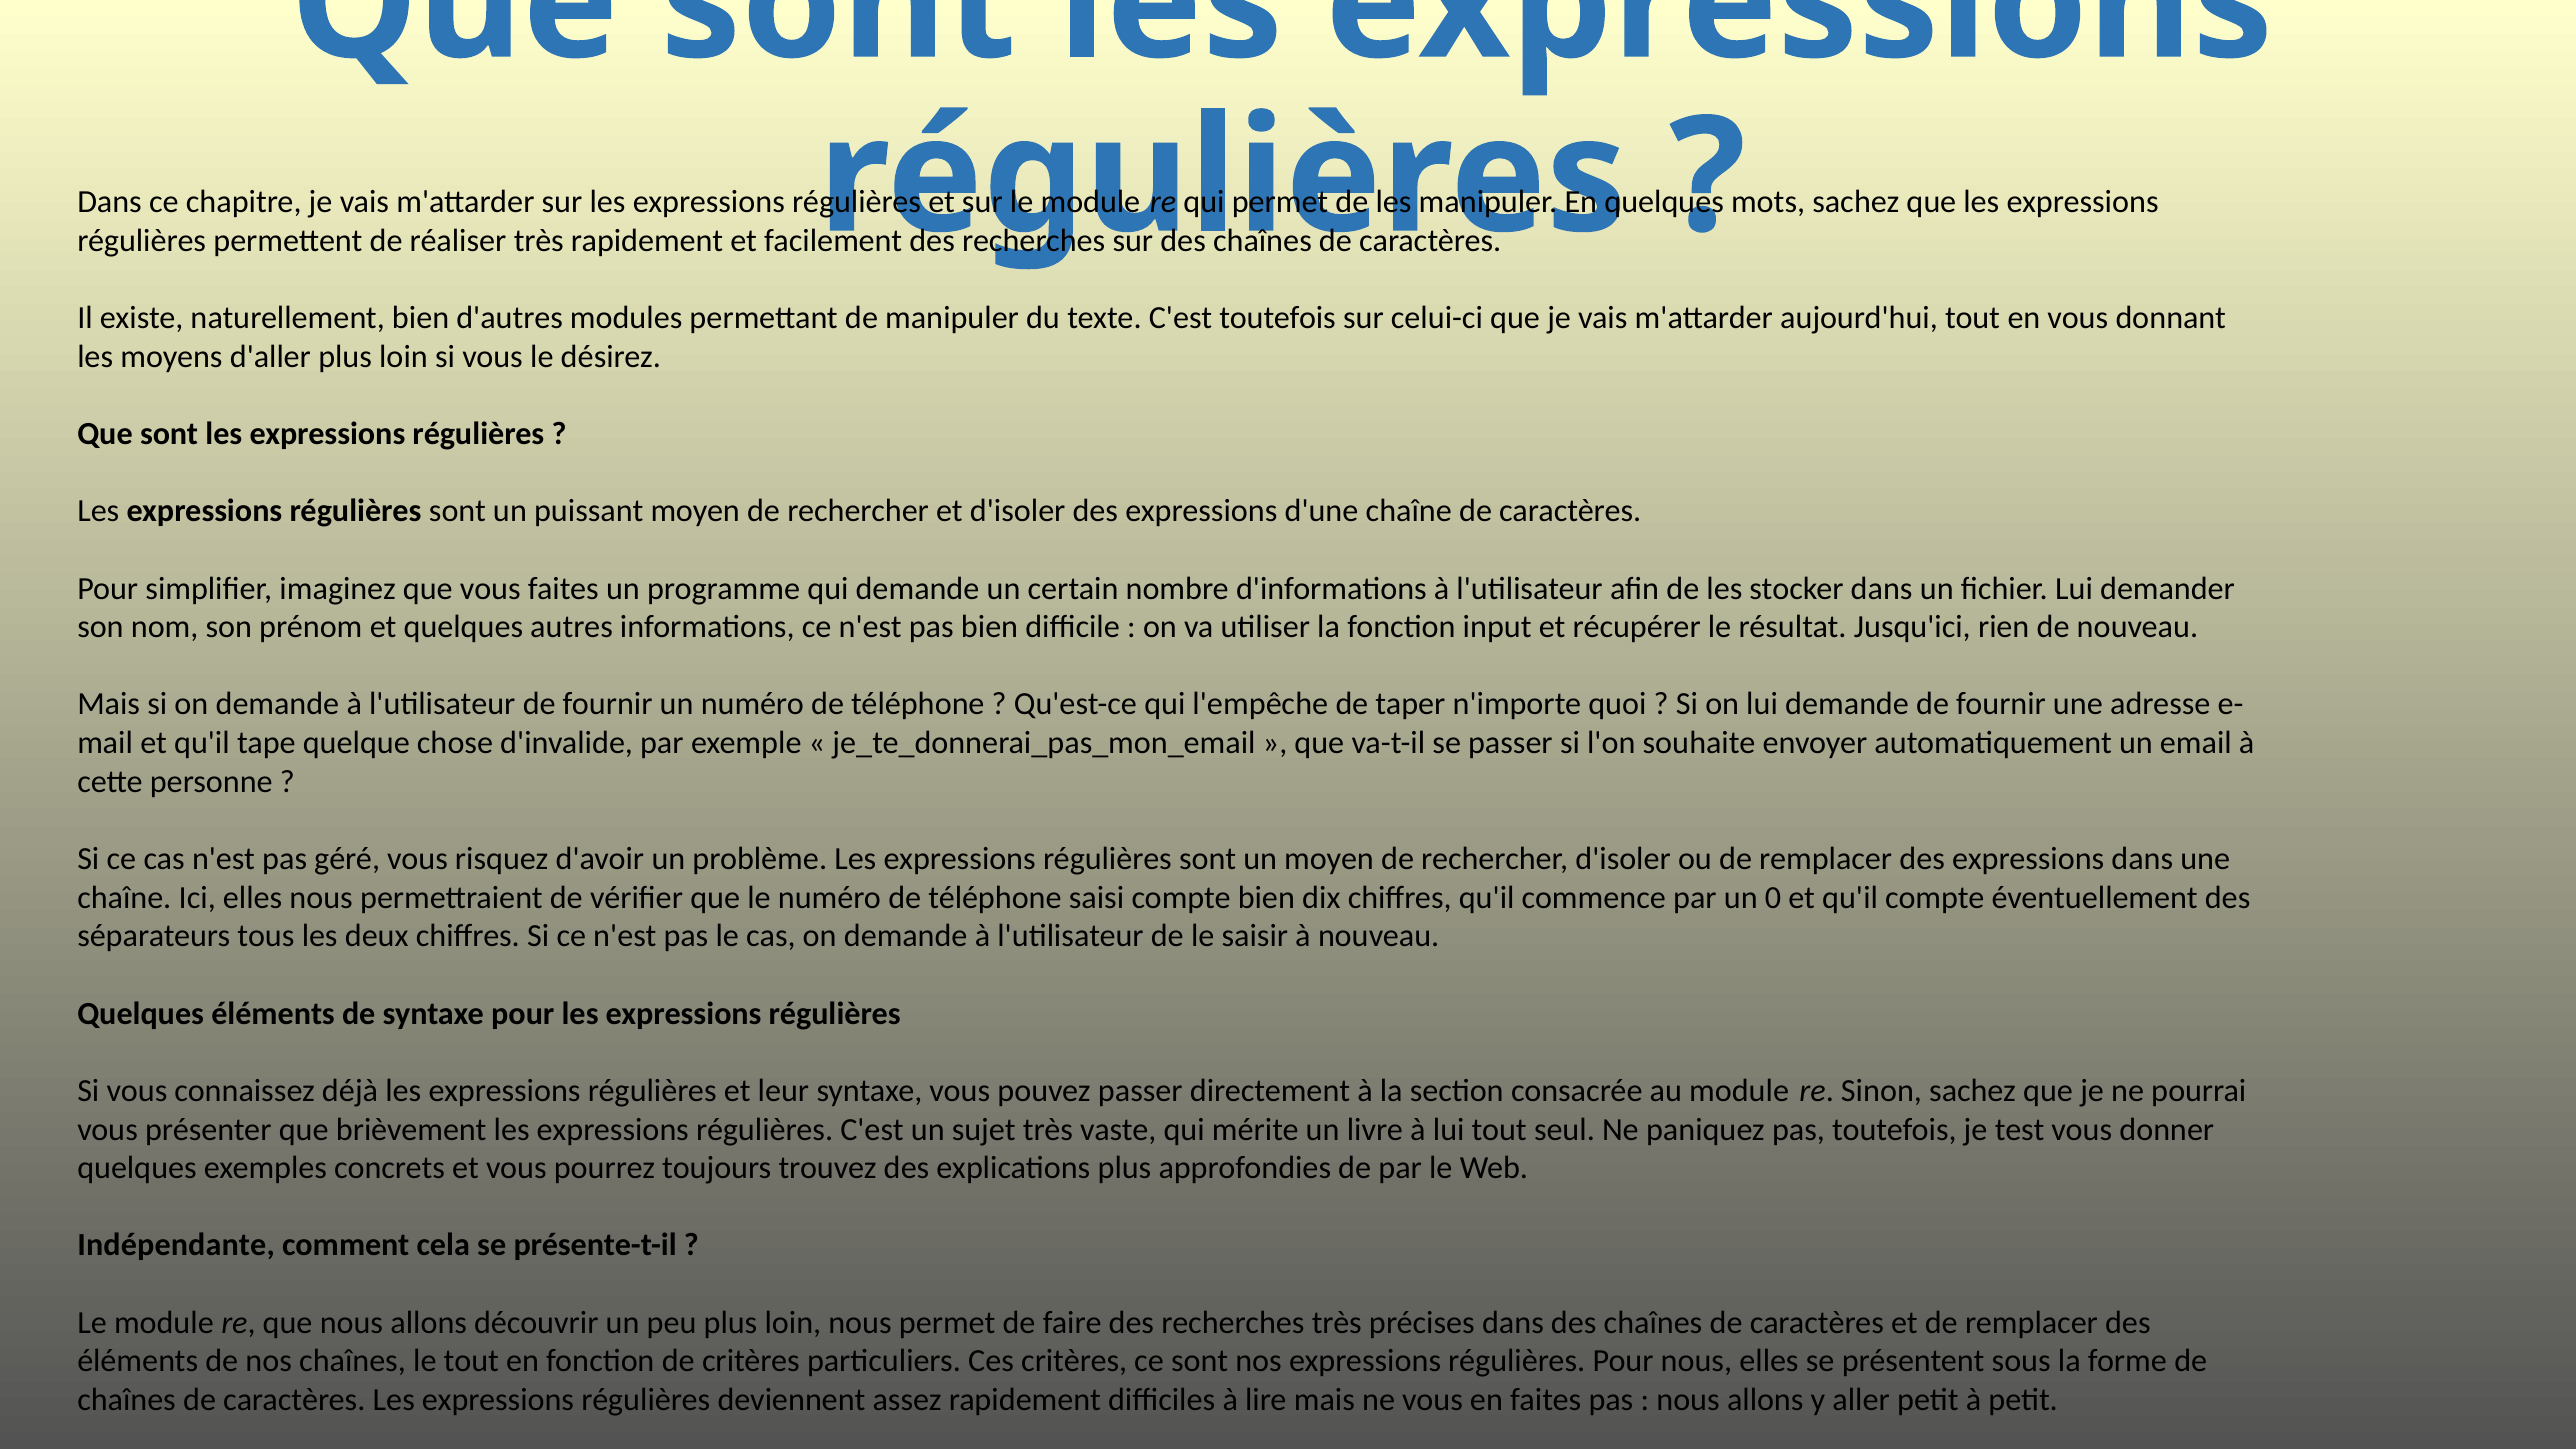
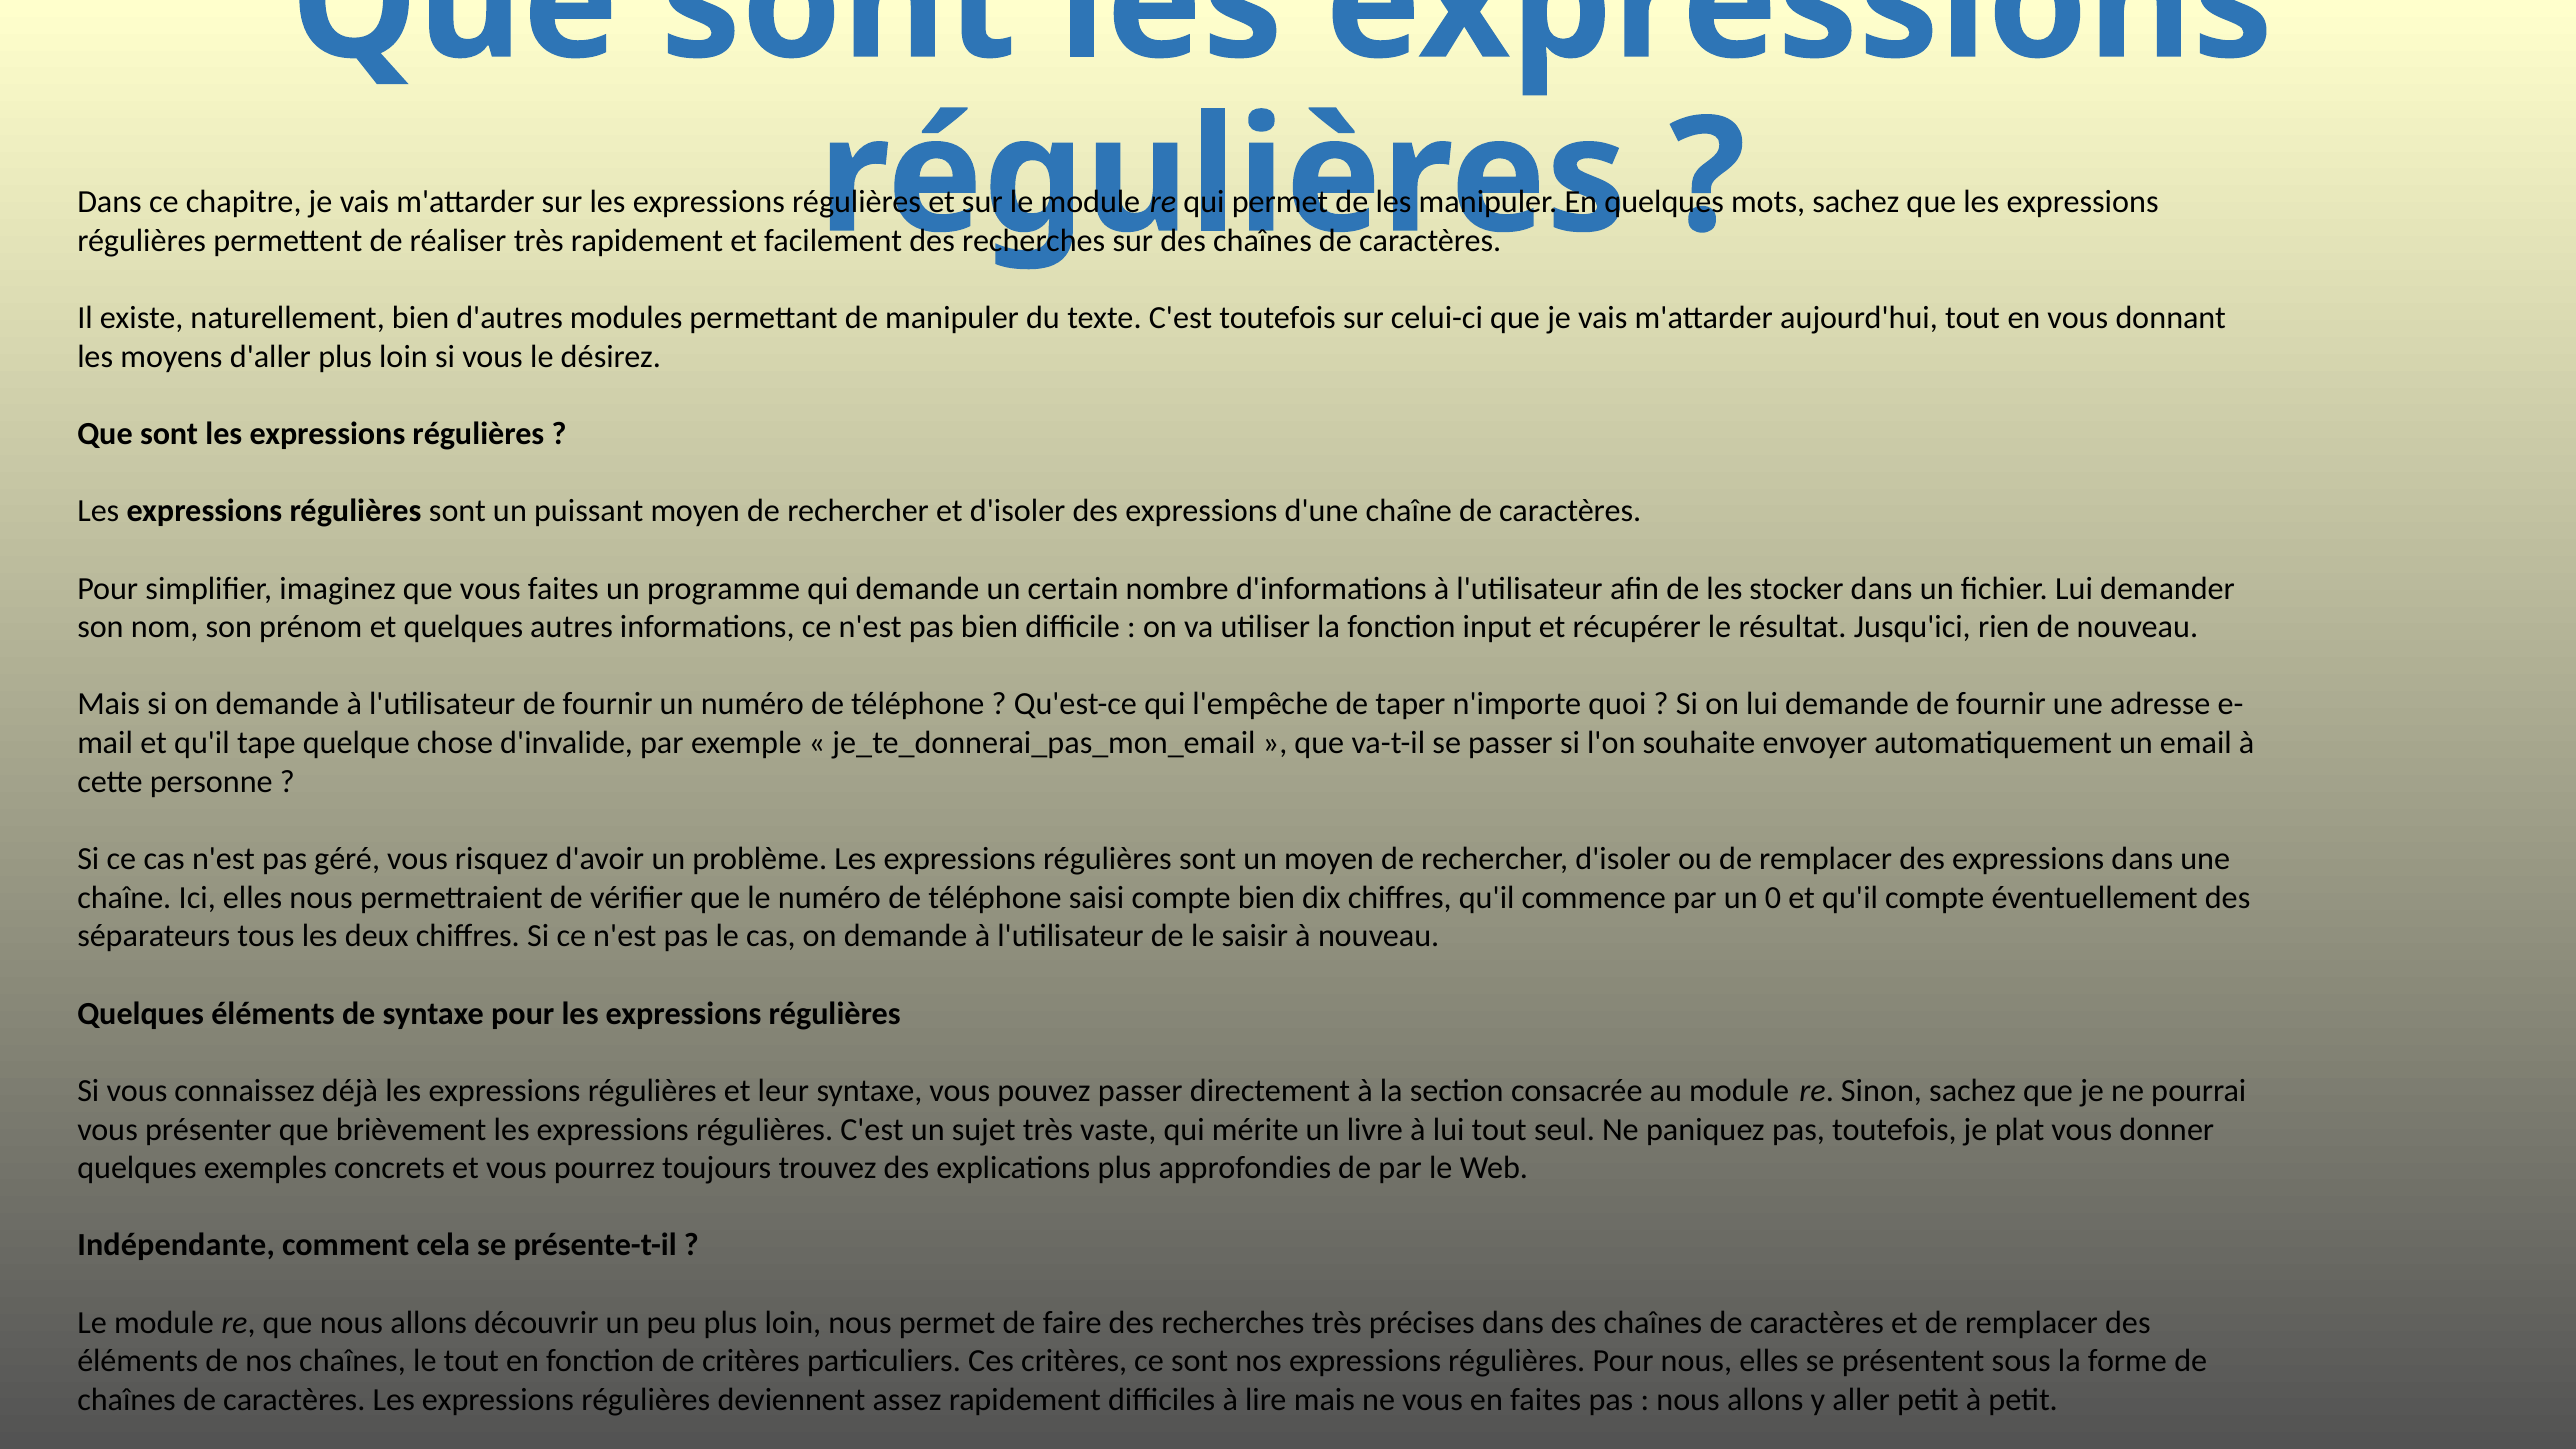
test: test -> plat (2020, 1129)
